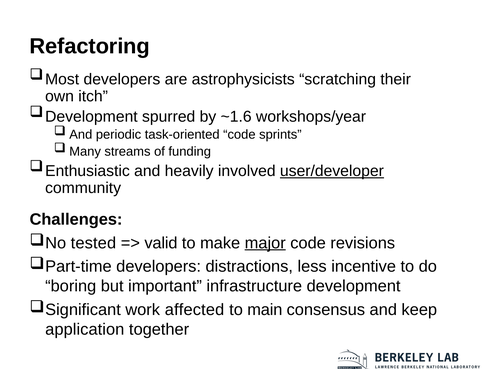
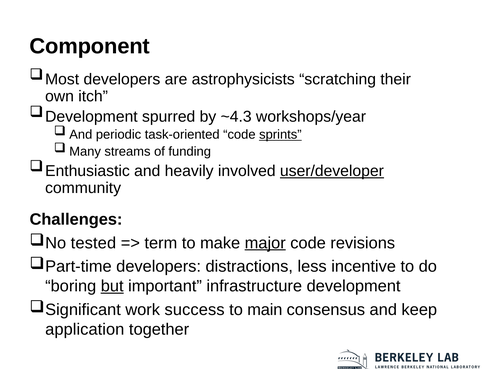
Refactoring: Refactoring -> Component (90, 46)
~1.6: ~1.6 -> ~4.3 (236, 117)
sprints underline: none -> present (280, 135)
valid: valid -> term (161, 243)
but underline: none -> present (112, 286)
affected: affected -> success (195, 310)
